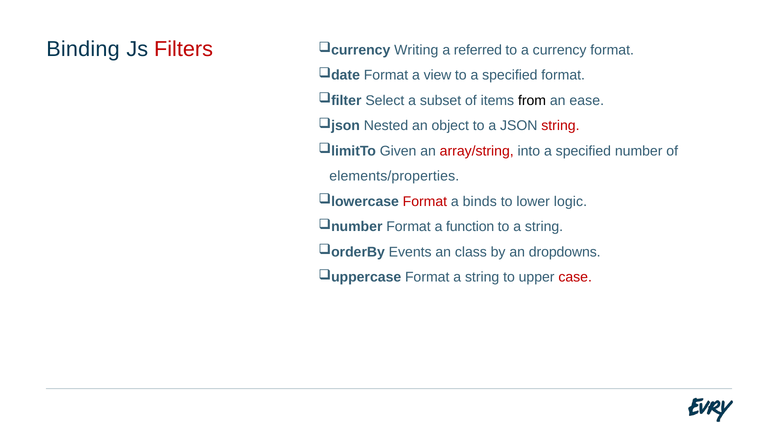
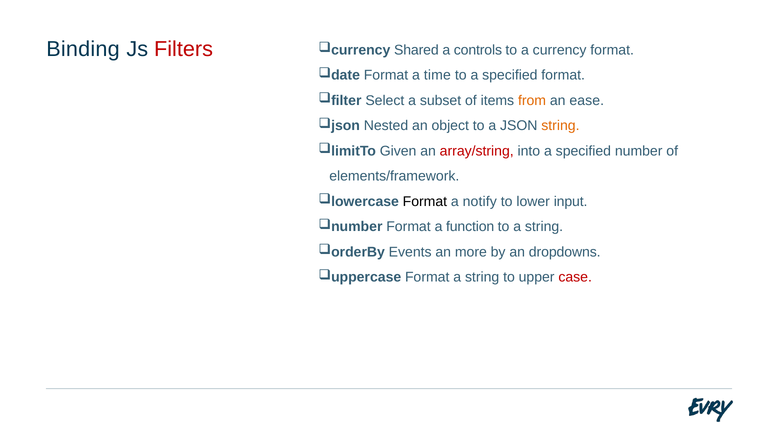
Writing: Writing -> Shared (416, 50)
referred: referred -> controls (478, 50)
view: view -> time (437, 75)
from colour: black -> orange (532, 101)
string colour: red -> orange (560, 126)
elements/properties: elements/properties -> elements/framework (394, 177)
Format colour: red -> black (425, 202)
binds: binds -> notify (480, 202)
logic: logic -> input (571, 202)
class: class -> more (471, 252)
